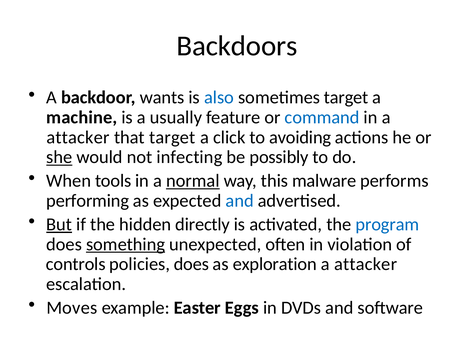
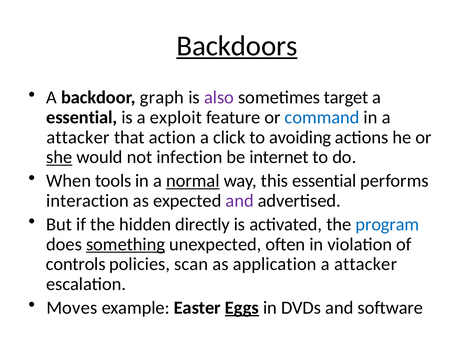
Backdoors underline: none -> present (237, 46)
wants: wants -> graph (162, 98)
also colour: blue -> purple (219, 98)
machine: machine -> essential (82, 118)
usually: usually -> exploit (176, 118)
that target: target -> action (172, 137)
infecting: infecting -> infection (189, 157)
possibly: possibly -> internet (279, 157)
this malware: malware -> essential (324, 181)
performing: performing -> interaction (88, 201)
and colour: blue -> purple (240, 201)
But underline: present -> none (59, 225)
policies does: does -> scan (191, 265)
exploration: exploration -> application (275, 265)
Eggs underline: none -> present (242, 308)
